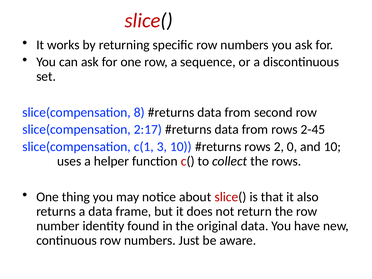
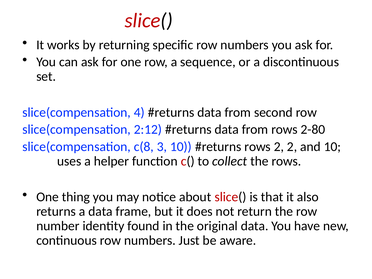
8: 8 -> 4 (139, 112)
2:17: 2:17 -> 2:12 (148, 129)
2-45: 2-45 -> 2-80 (313, 129)
c(1: c(1 -> c(8 (144, 147)
2 0: 0 -> 2 (292, 147)
